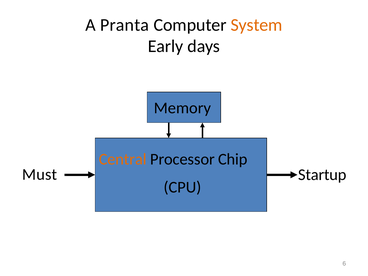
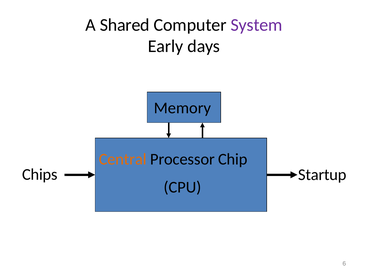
Pranta: Pranta -> Shared (125, 25)
System colour: orange -> purple (256, 25)
Must: Must -> Chips (40, 175)
